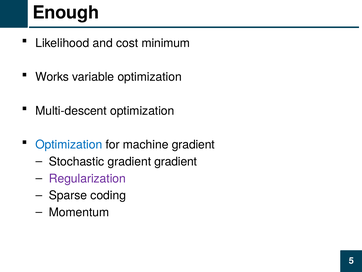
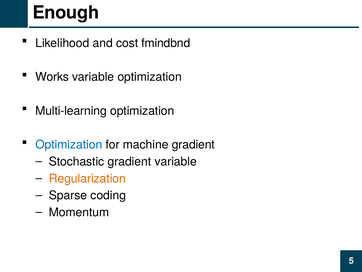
minimum: minimum -> fmindbnd (166, 43)
Multi-descent: Multi-descent -> Multi-learning (71, 111)
gradient gradient: gradient -> variable (176, 161)
Regularization colour: purple -> orange (87, 178)
